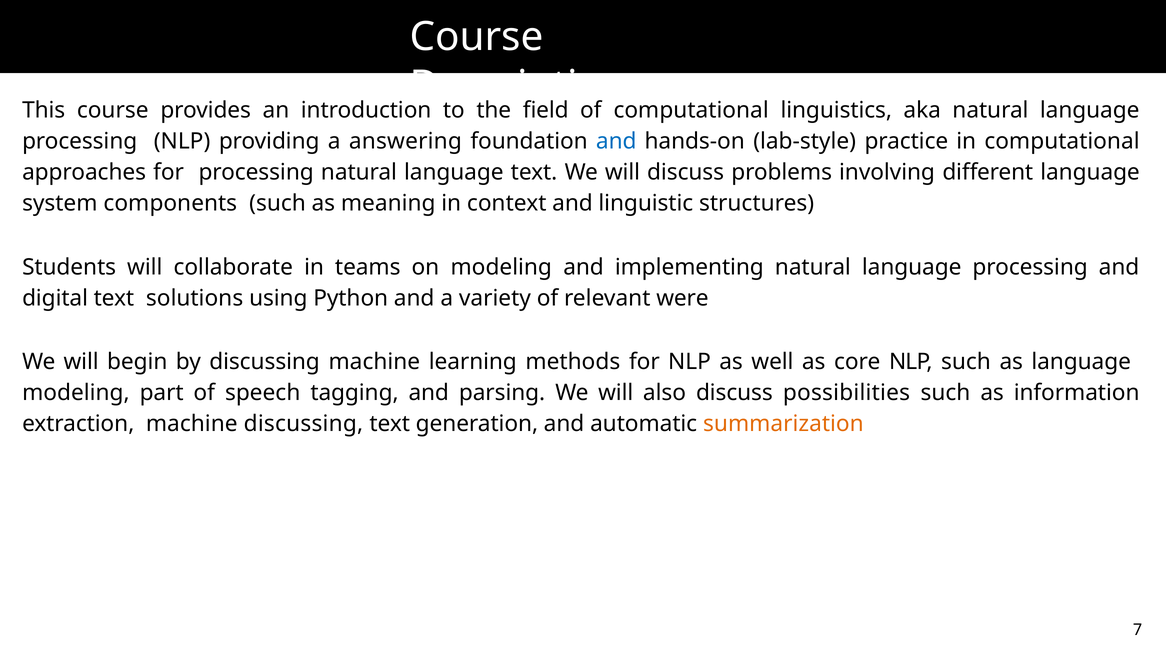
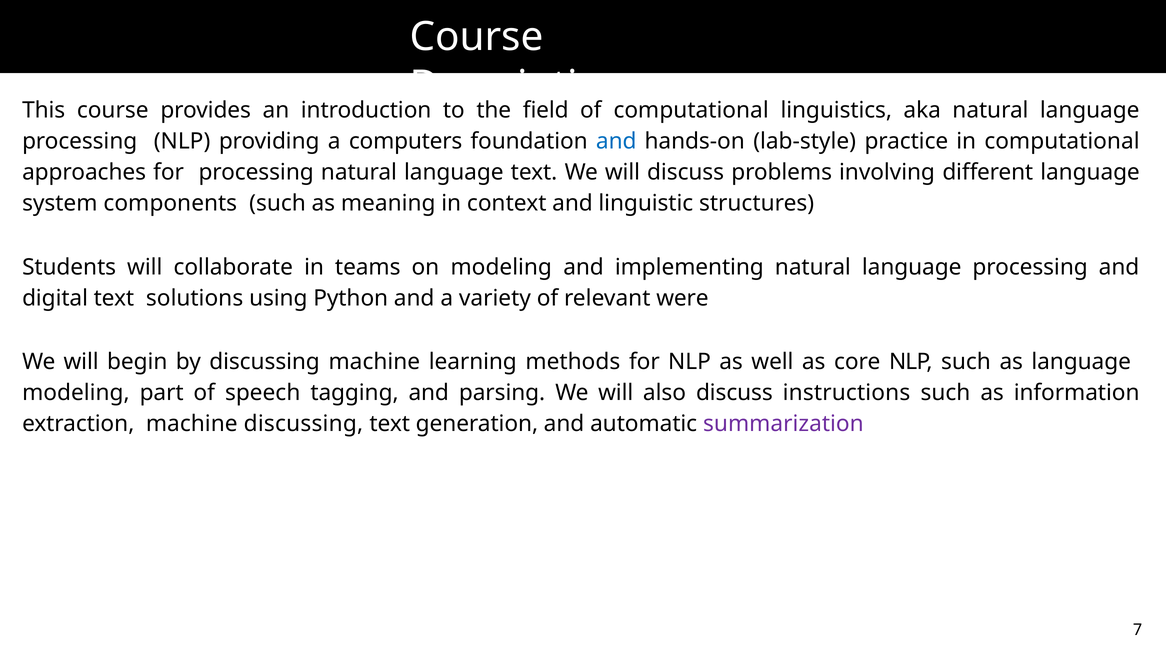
answering: answering -> computers (406, 141)
possibilities: possibilities -> instructions (846, 393)
summarization colour: orange -> purple (783, 424)
